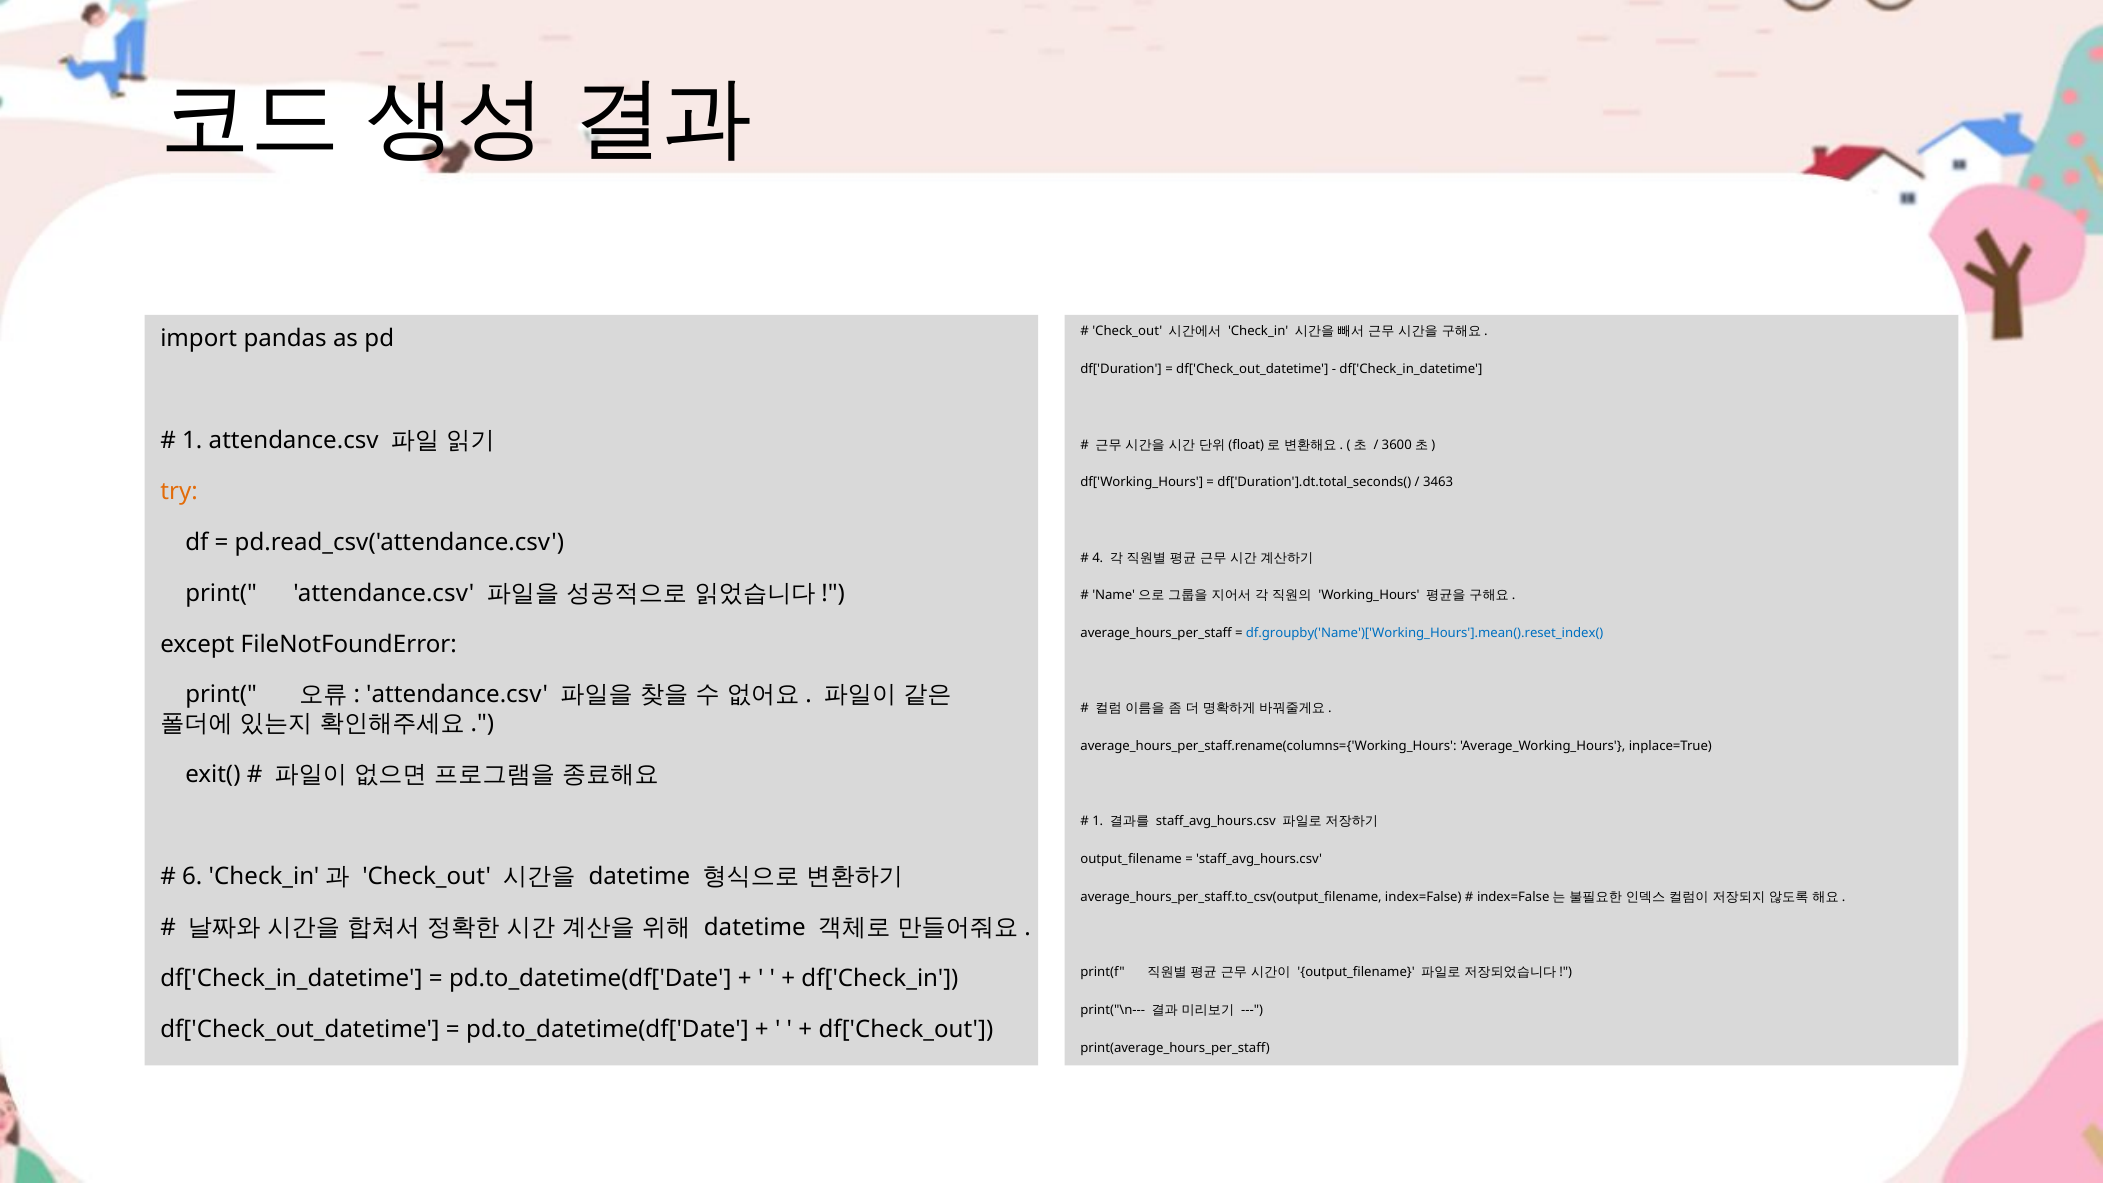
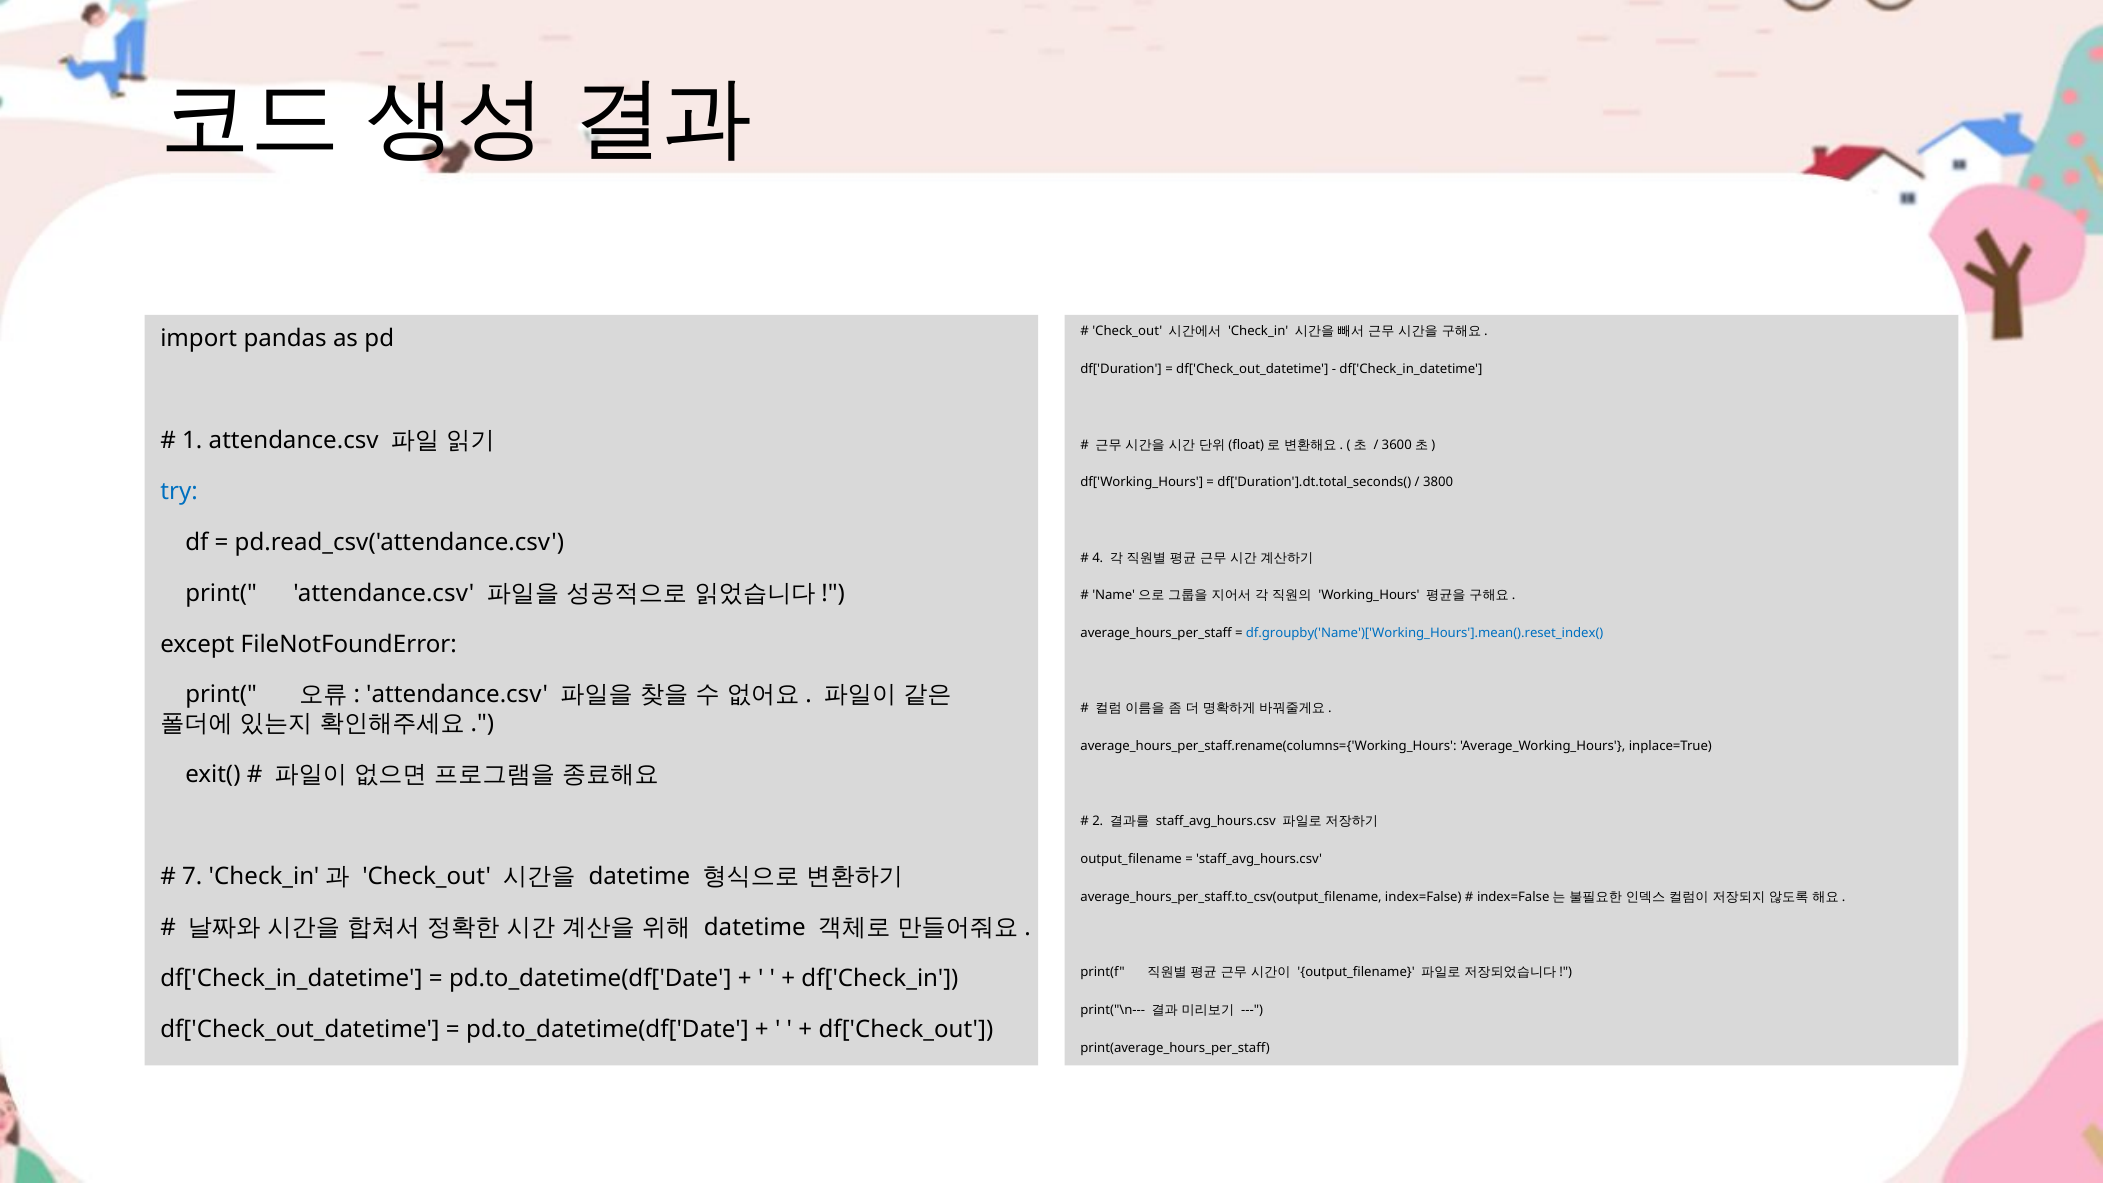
3463: 3463 -> 3800 (1438, 482)
try colour: orange -> blue (179, 491)
1: 1 -> 2 (1098, 822)
6: 6 -> 7 (192, 876)
